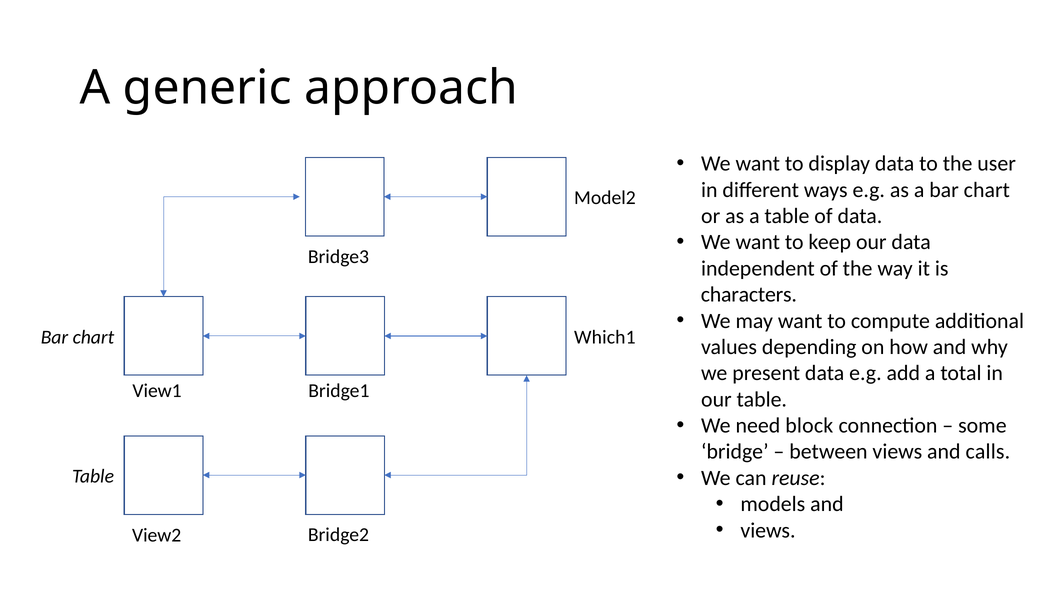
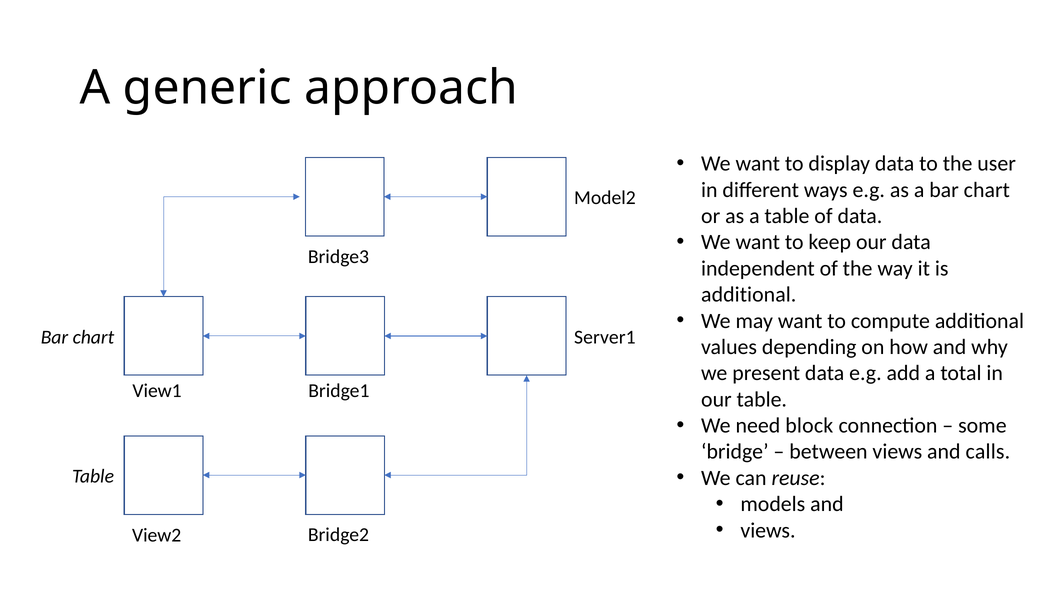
characters: characters -> additional (749, 295)
Which1: Which1 -> Server1 (605, 337)
